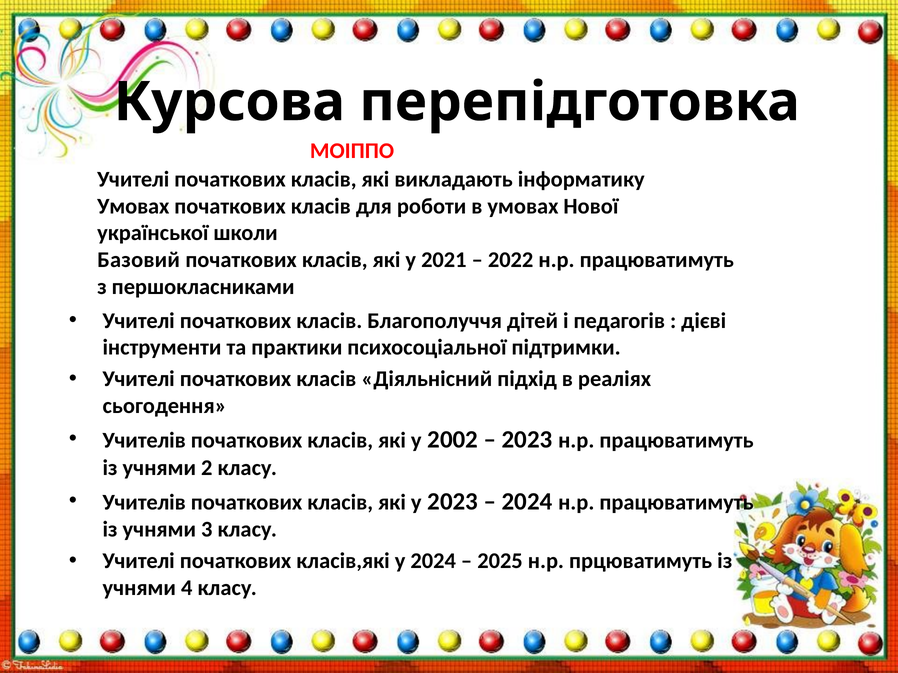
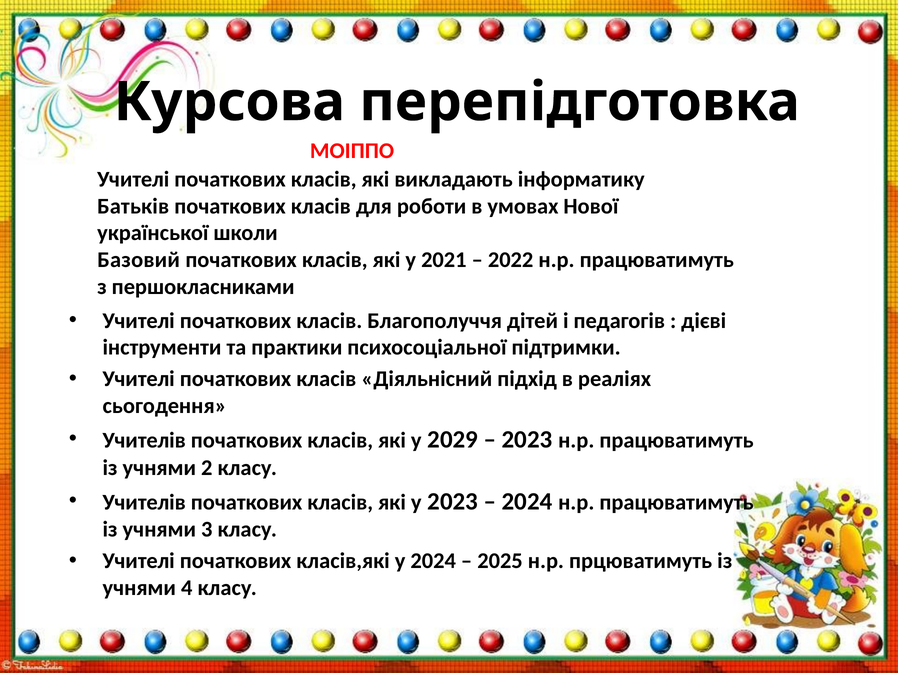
Умовах: Умовах -> Батьків (133, 206)
2002: 2002 -> 2029 (453, 440)
